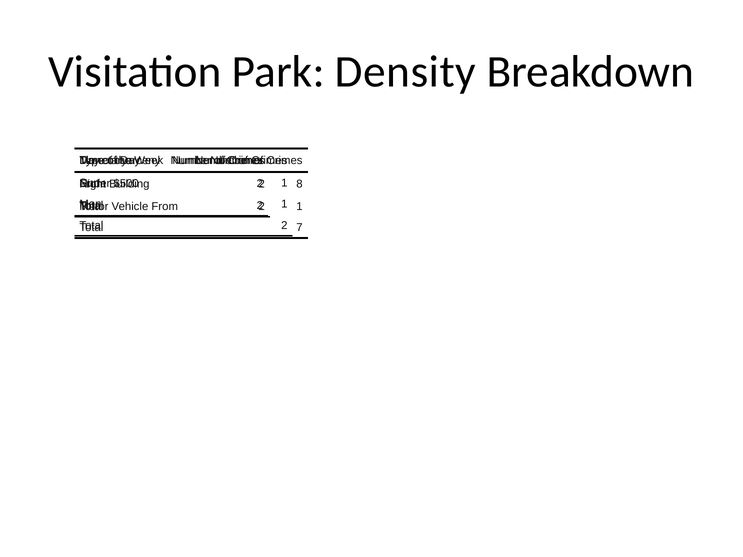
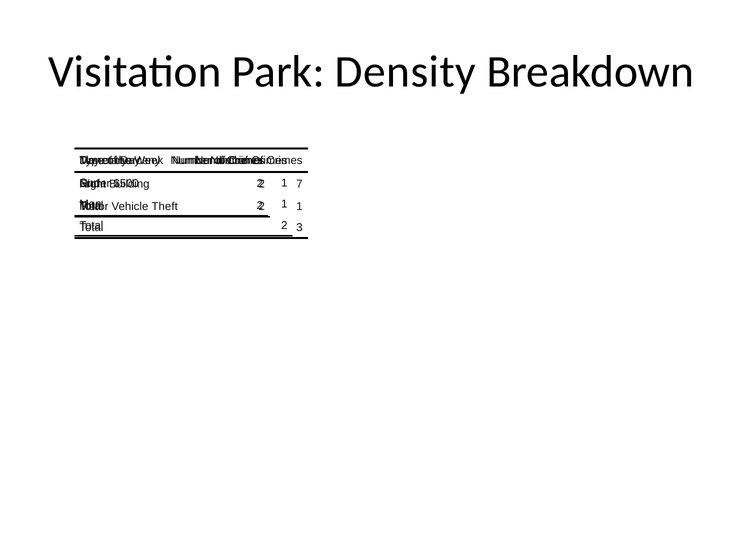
8: 8 -> 7 (300, 184)
Vehicle From: From -> Theft (165, 206)
7: 7 -> 3 (300, 228)
